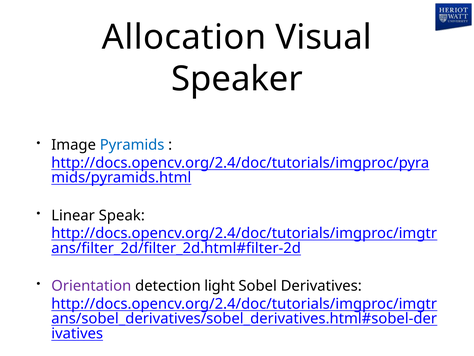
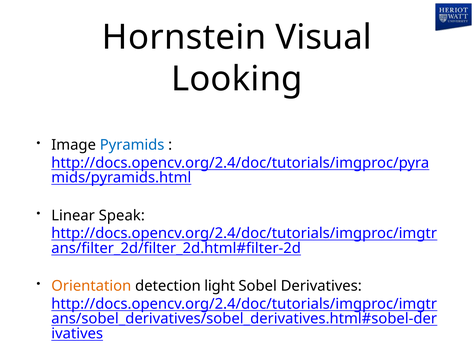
Allocation: Allocation -> Hornstein (184, 37)
Speaker: Speaker -> Looking (237, 79)
Orientation colour: purple -> orange (91, 286)
